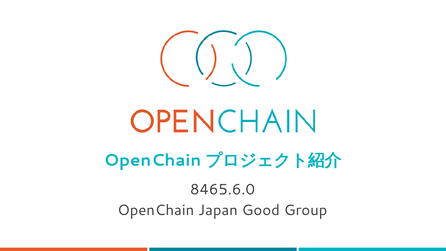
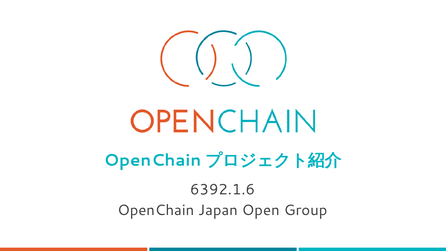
8465.6.0: 8465.6.0 -> 6392.1.6 (223, 189)
Good: Good -> Open (261, 210)
